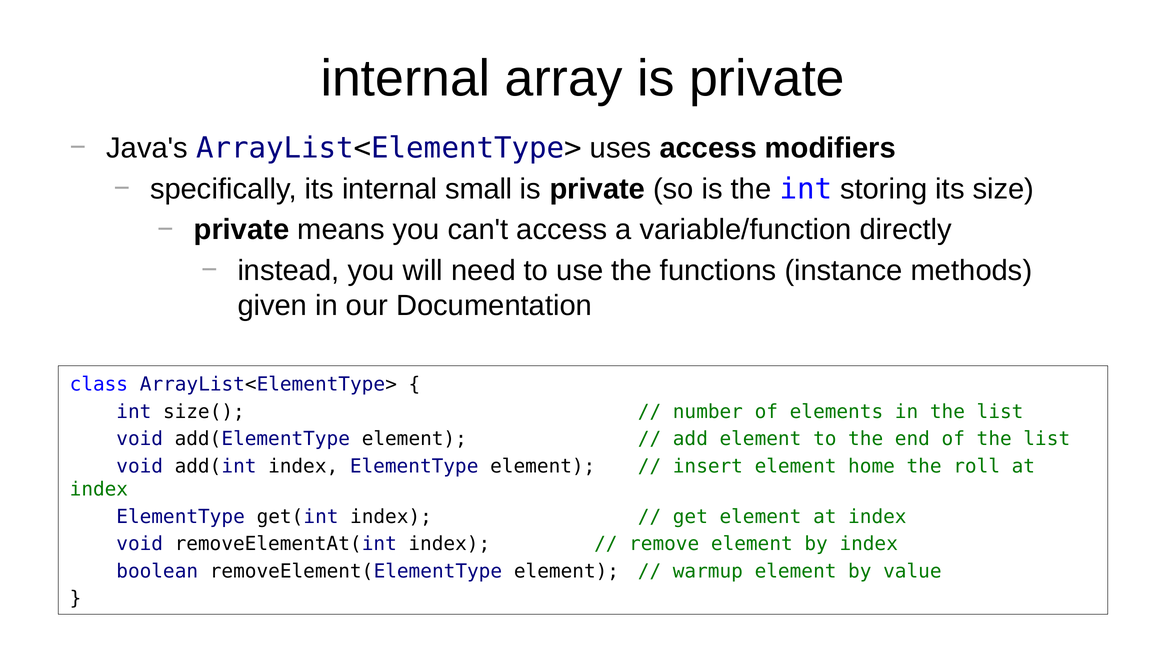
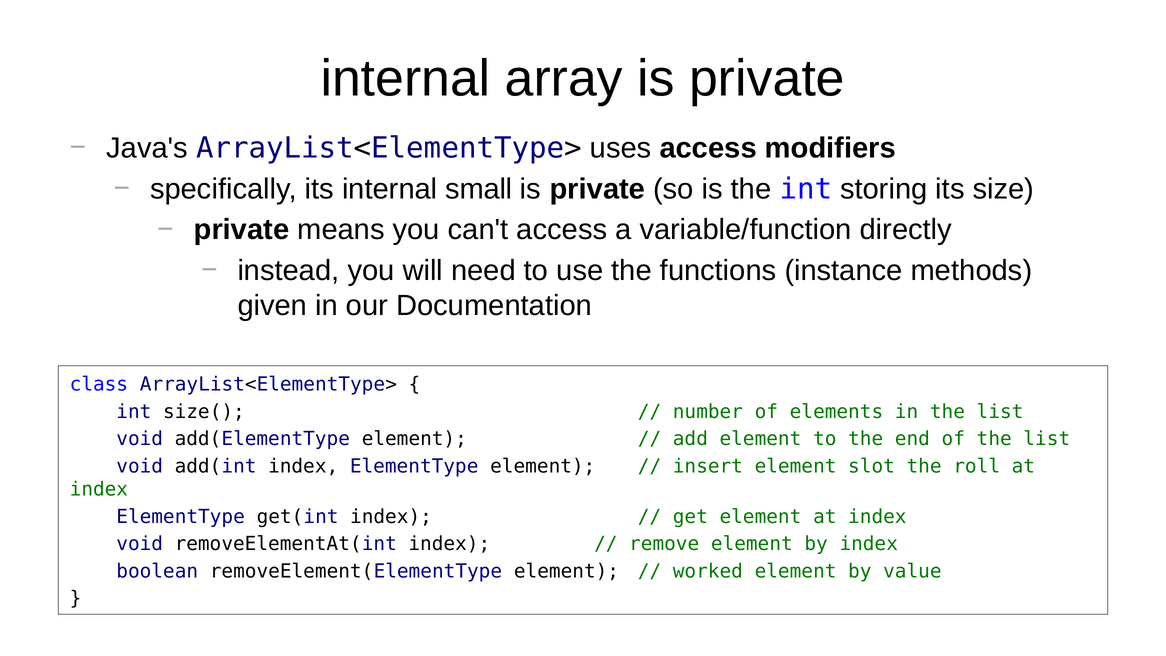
home: home -> slot (871, 466)
warmup: warmup -> worked (708, 571)
